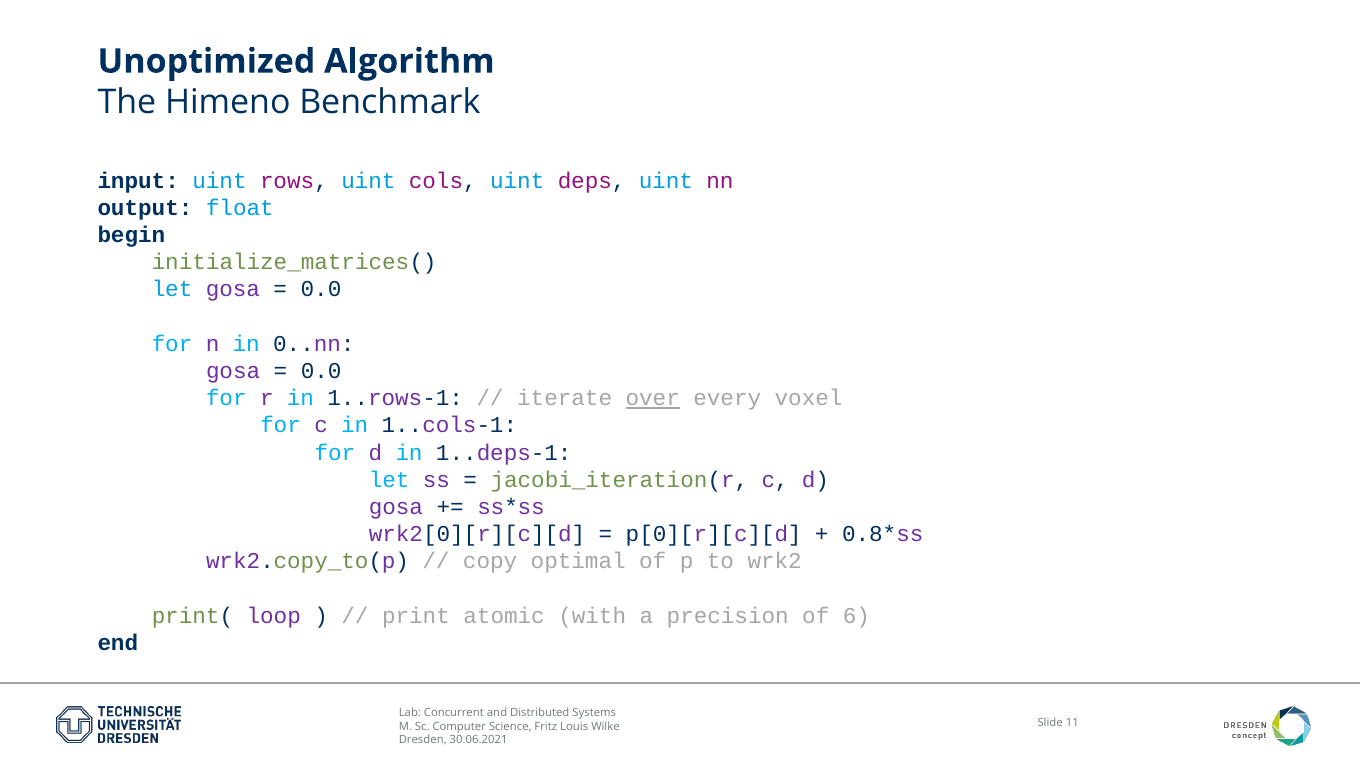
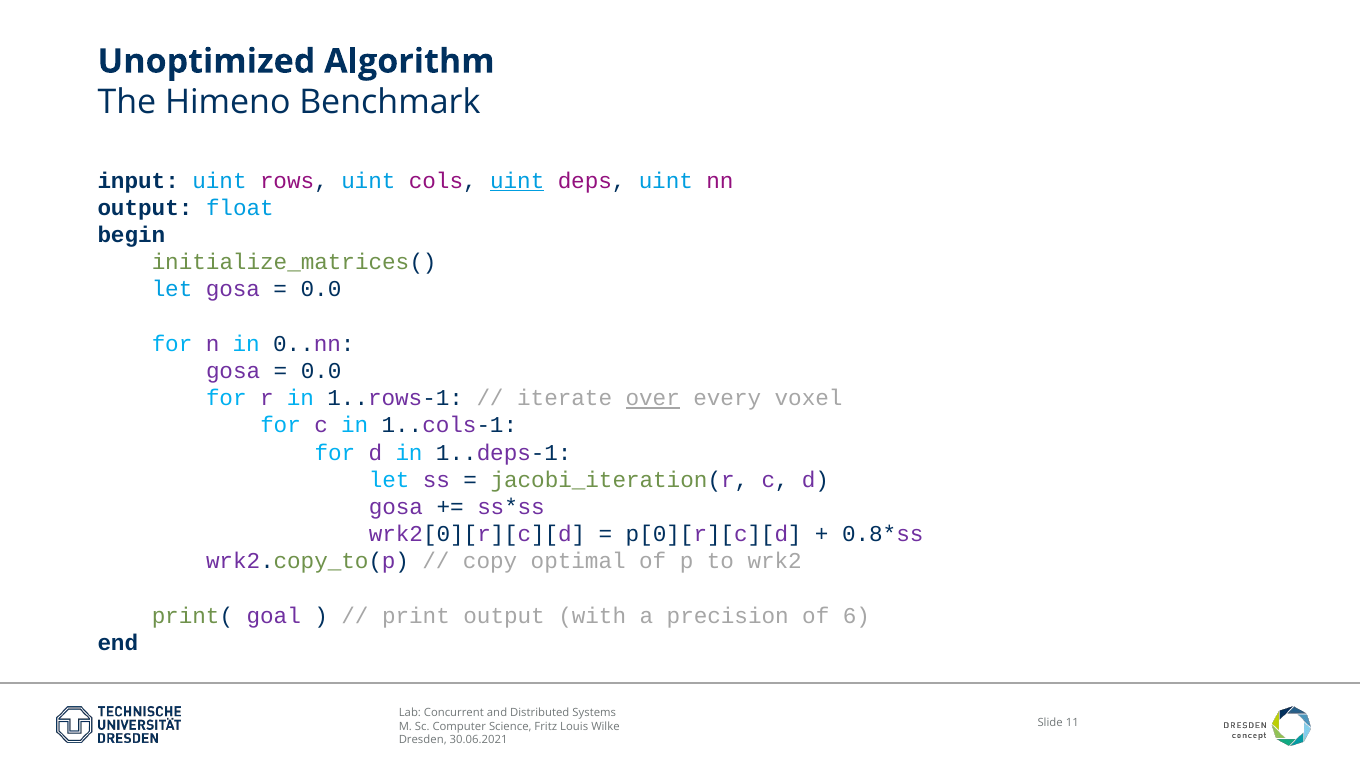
uint underline: none -> present (517, 181)
loop: loop -> goal (274, 616)
print atomic: atomic -> output (504, 616)
